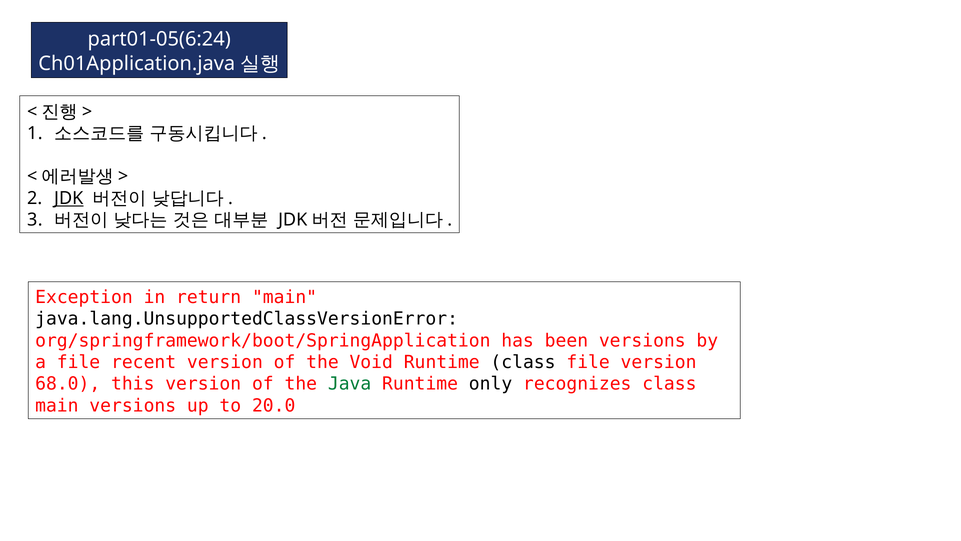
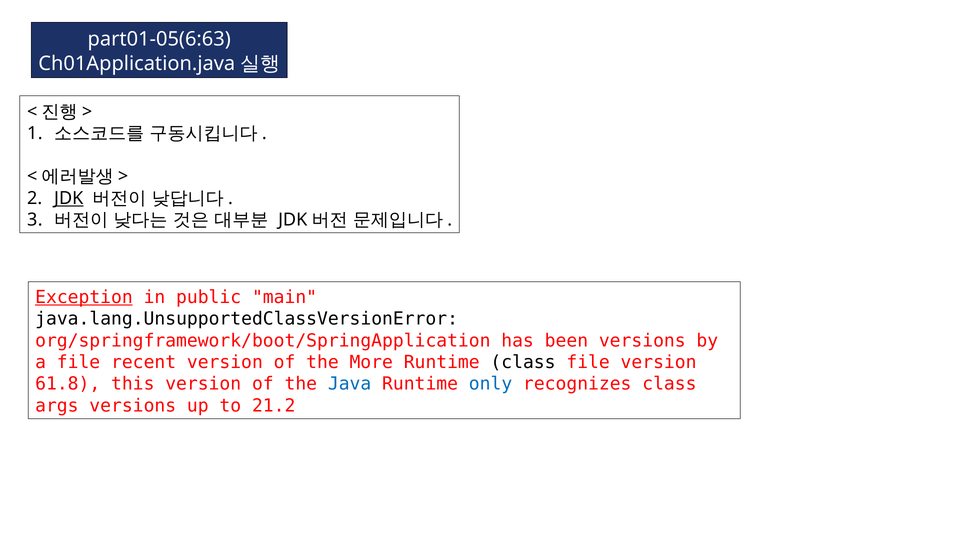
part01-05(6:24: part01-05(6:24 -> part01-05(6:63 (159, 39)
Exception underline: none -> present (84, 297)
return: return -> public (209, 297)
Void: Void -> More (371, 362)
68.0: 68.0 -> 61.8 (68, 384)
Java colour: green -> blue (350, 384)
only colour: black -> blue (491, 384)
main: main -> args (57, 405)
20.0: 20.0 -> 21.2 (274, 405)
